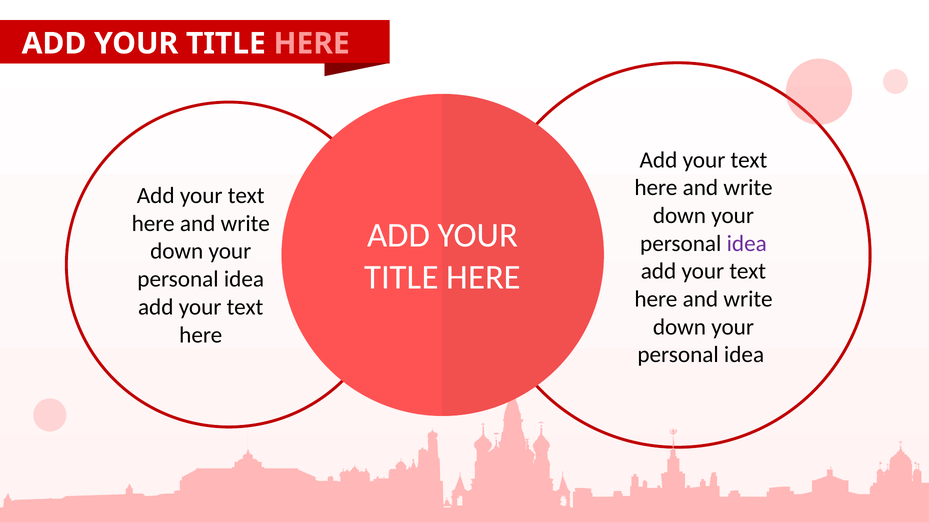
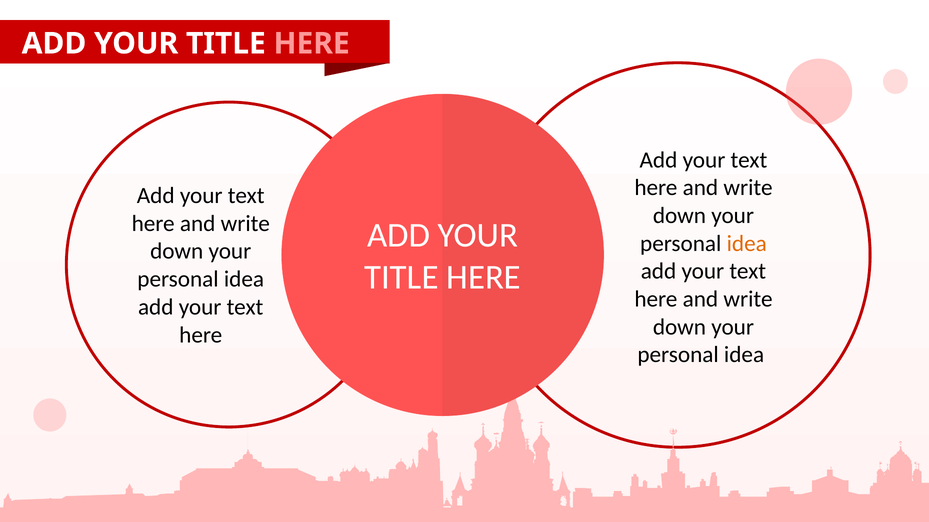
idea colour: purple -> orange (747, 244)
